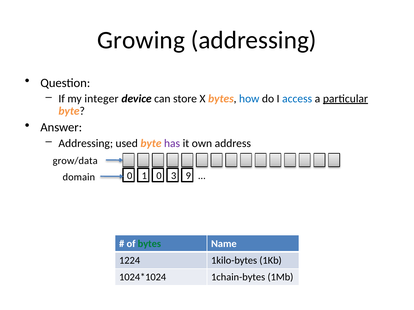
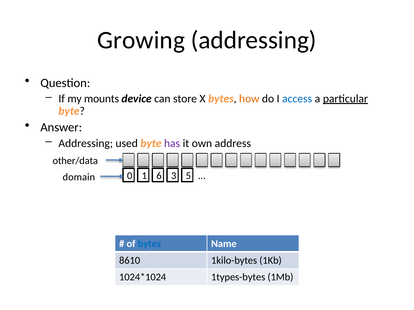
integer: integer -> mounts (102, 99)
how colour: blue -> orange (249, 99)
grow/data: grow/data -> other/data (75, 161)
1 0: 0 -> 6 (159, 176)
9: 9 -> 5 (188, 176)
bytes colour: green -> blue (149, 244)
1224: 1224 -> 8610 (130, 261)
1chain-bytes: 1chain-bytes -> 1types-bytes (238, 278)
